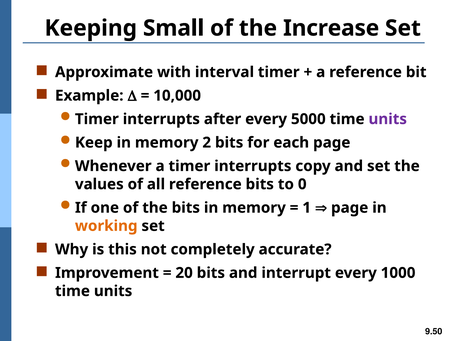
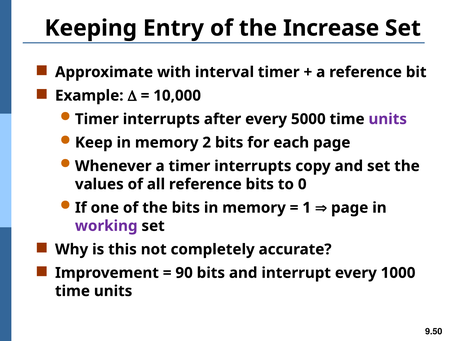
Small: Small -> Entry (173, 28)
working colour: orange -> purple (106, 226)
20: 20 -> 90 (184, 273)
